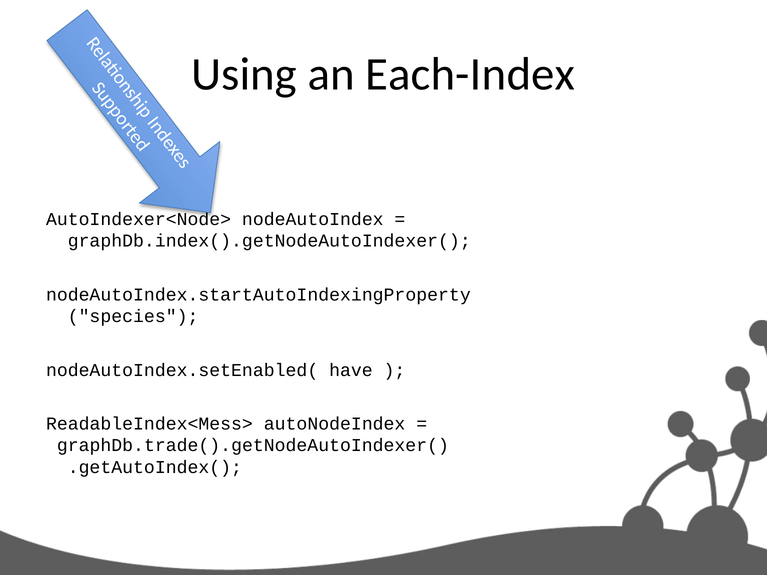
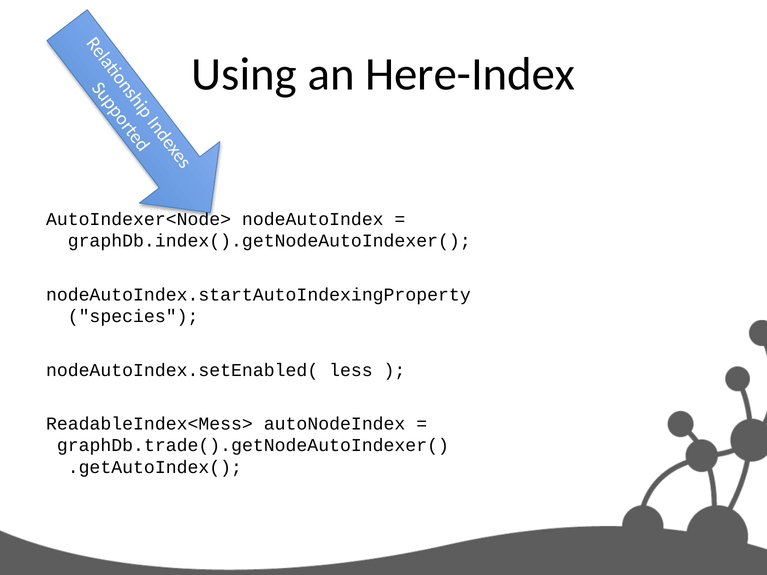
Each-Index: Each-Index -> Here-Index (470, 74)
have: have -> less (351, 370)
